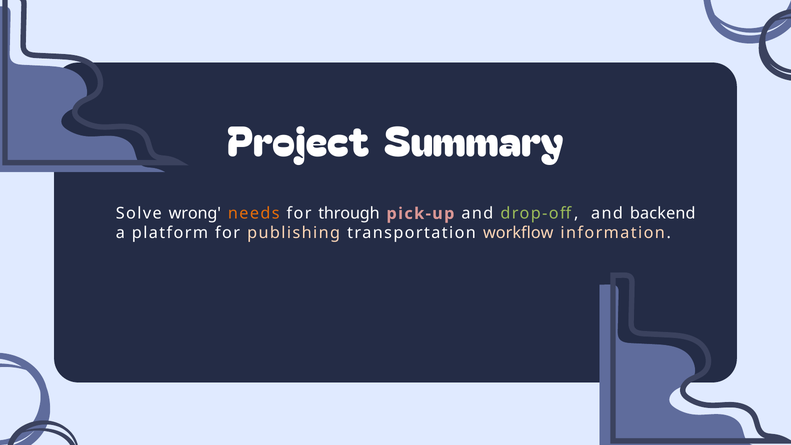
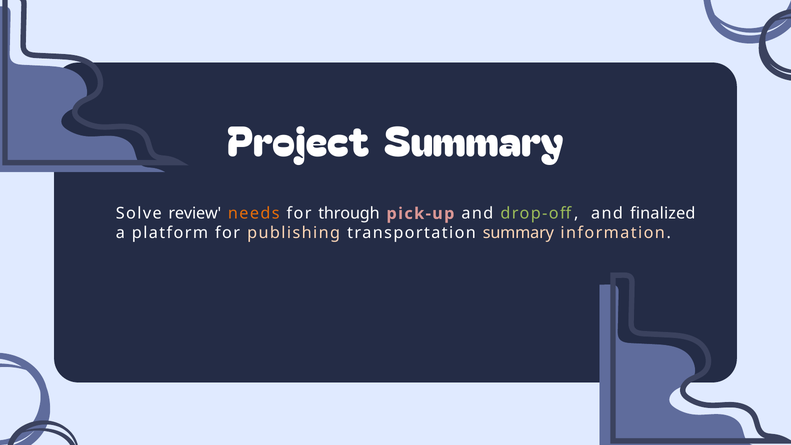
wrong: wrong -> review (195, 214)
backend: backend -> finalized (663, 214)
transportation workflow: workflow -> summary (518, 233)
